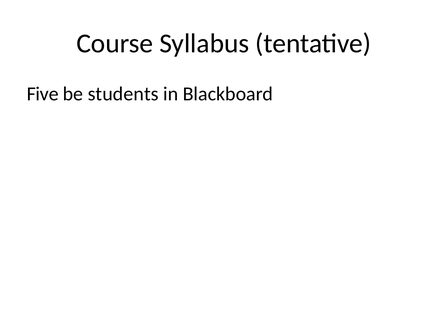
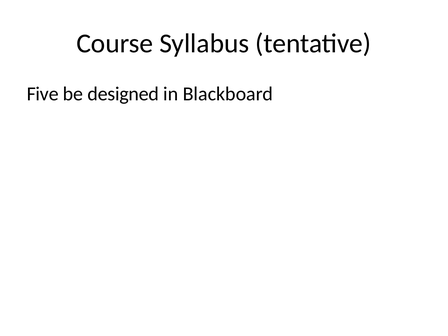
students: students -> designed (123, 94)
